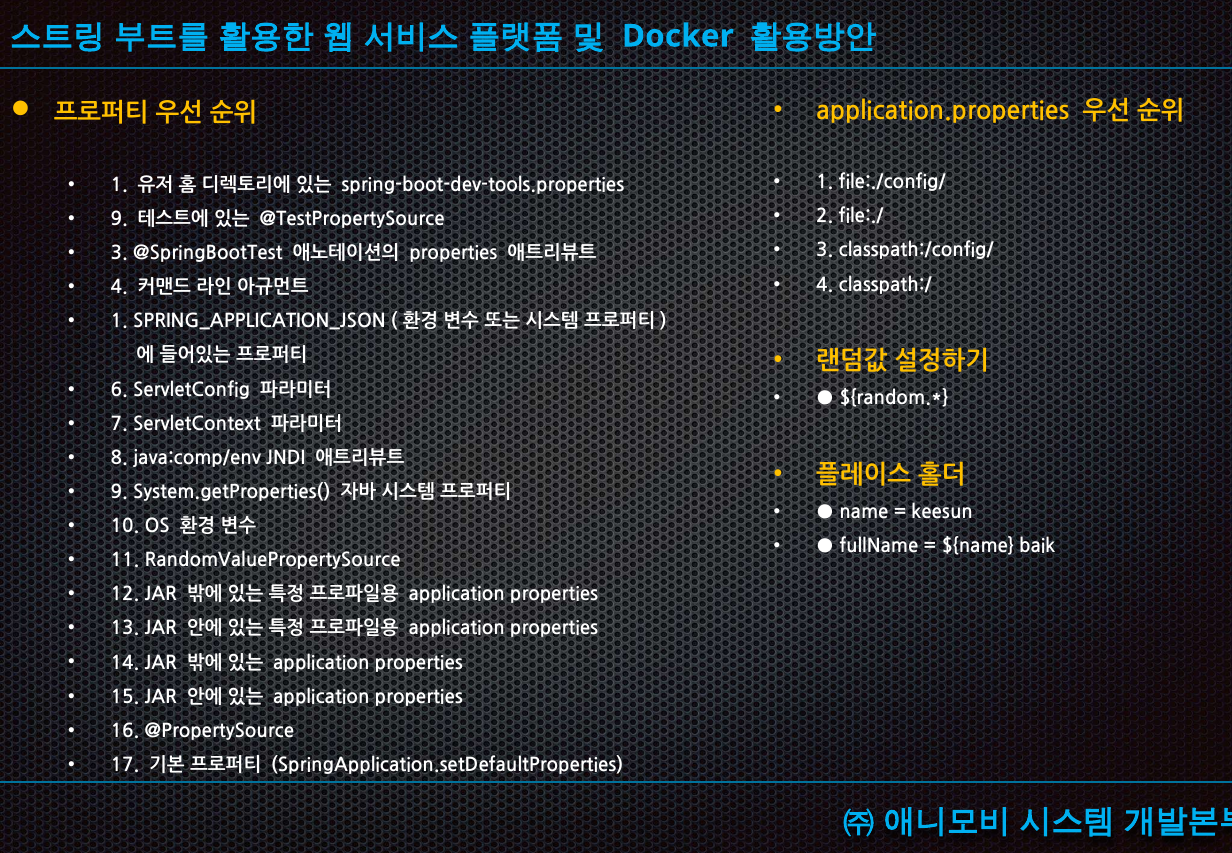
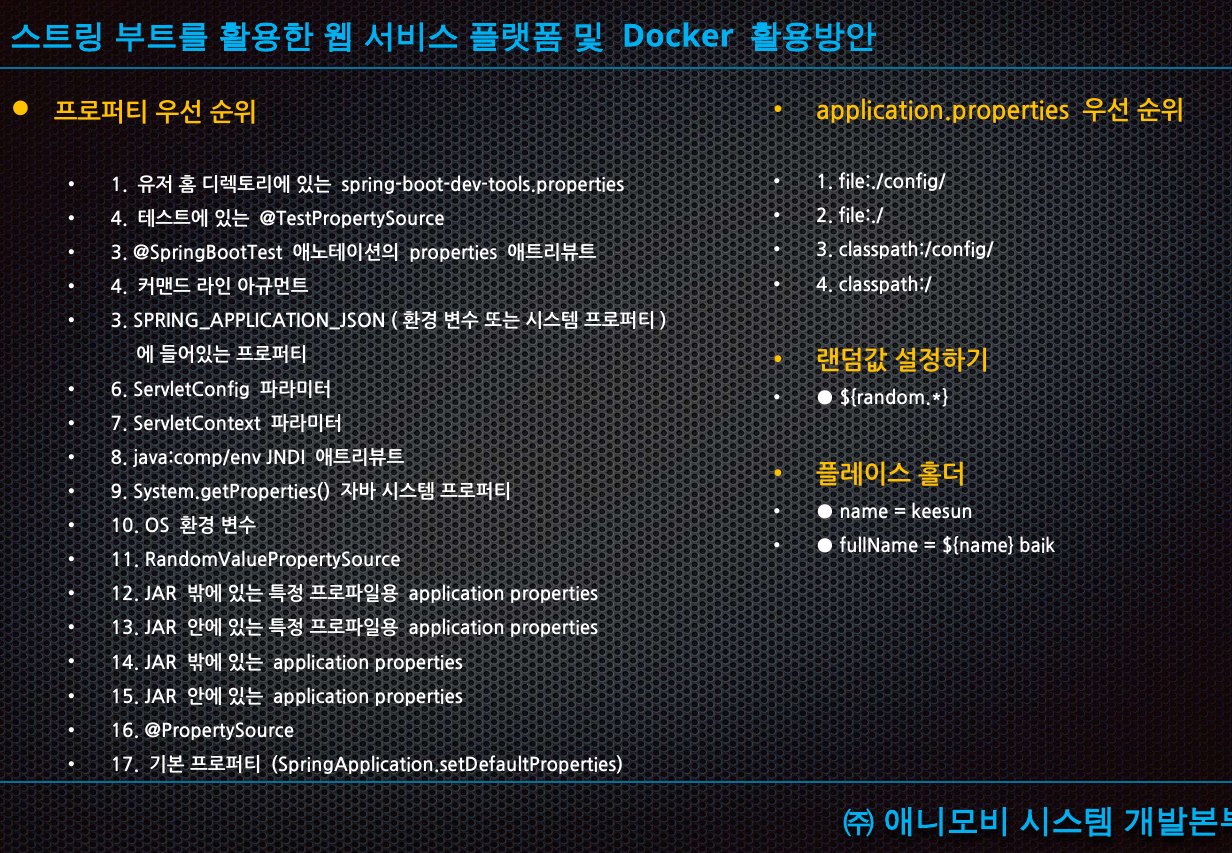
9: 9 -> 4 (119, 219)
1: 1 -> 3 (119, 322)
